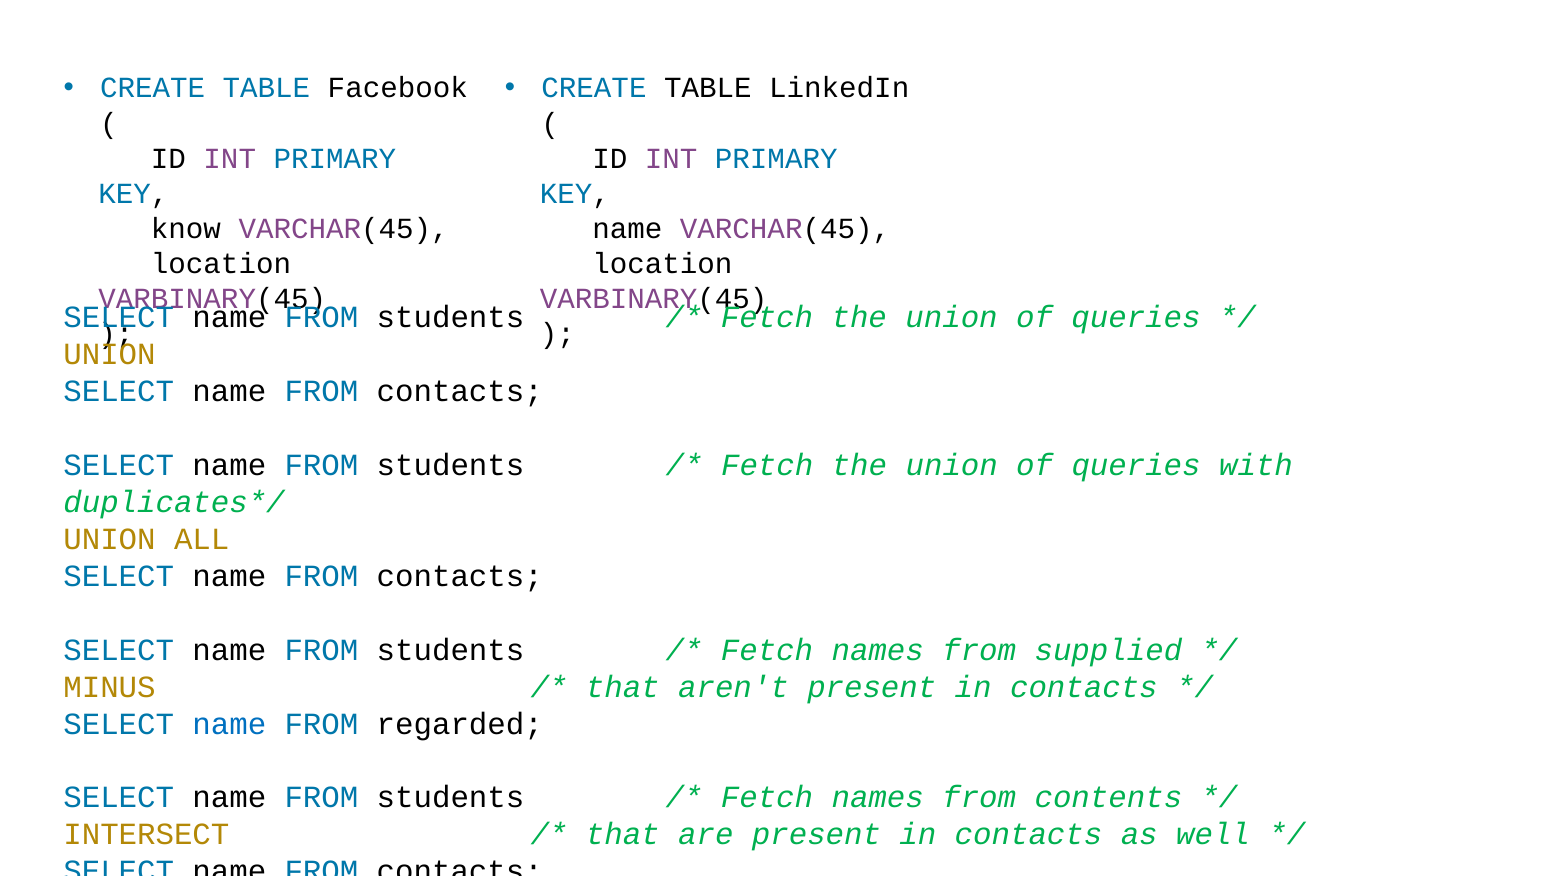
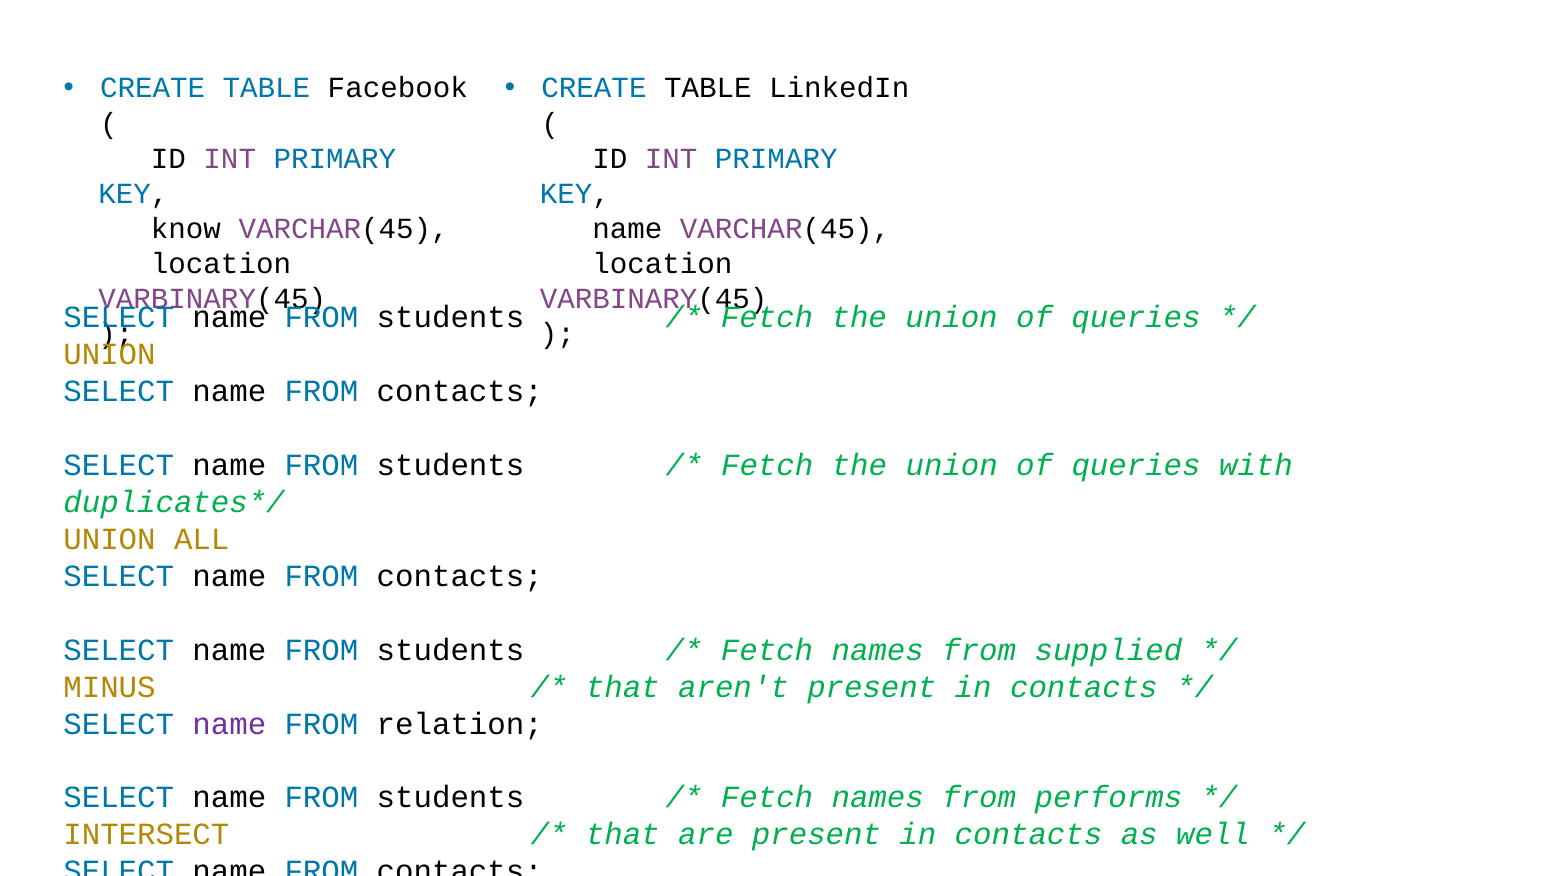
name colour: blue -> purple (229, 724)
regarded: regarded -> relation (460, 724)
contents: contents -> performs (1108, 798)
